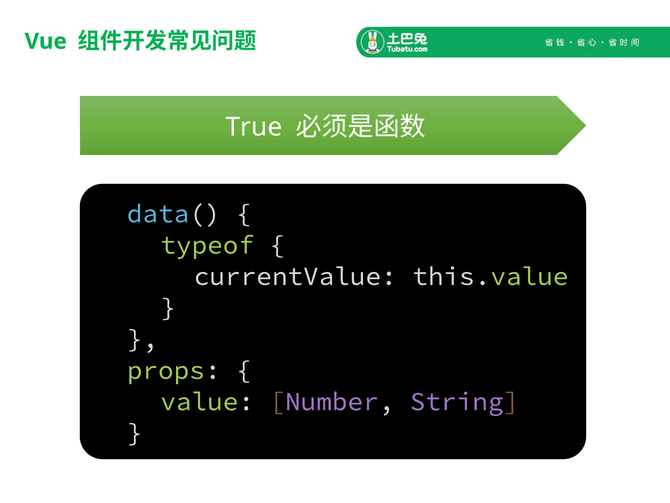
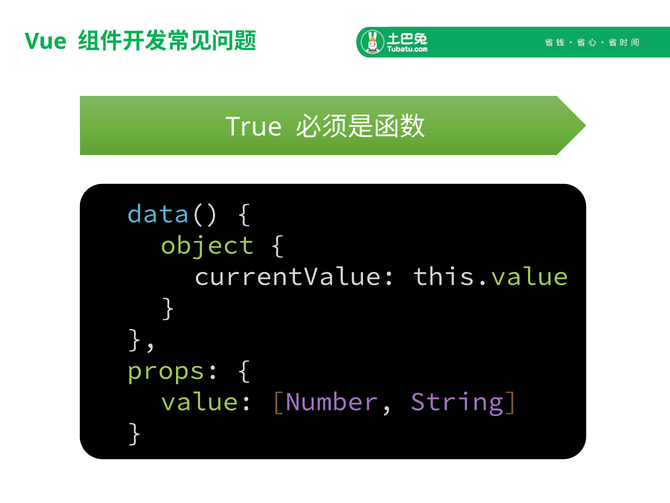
typeof: typeof -> object (207, 245)
